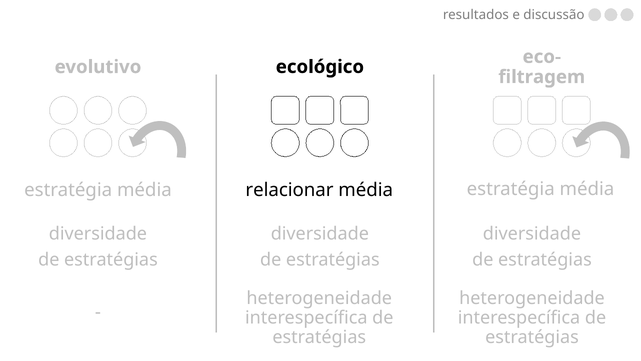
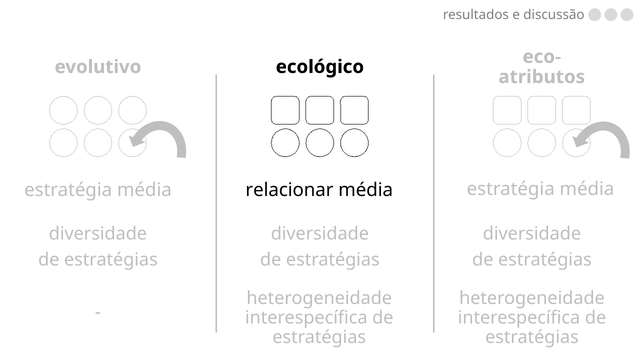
filtragem: filtragem -> atributos (542, 77)
